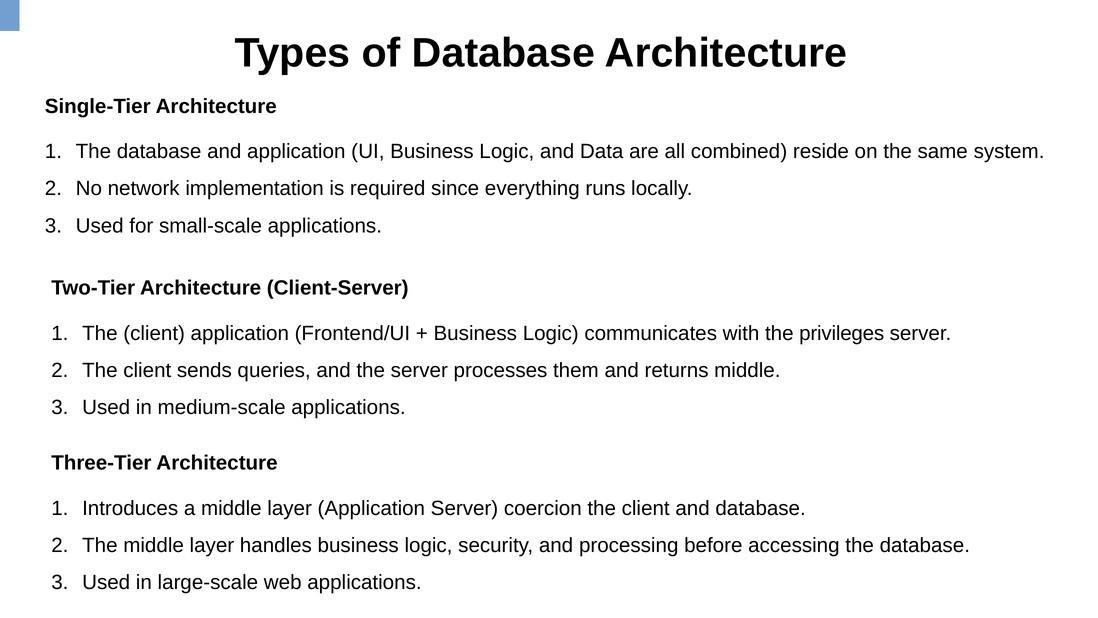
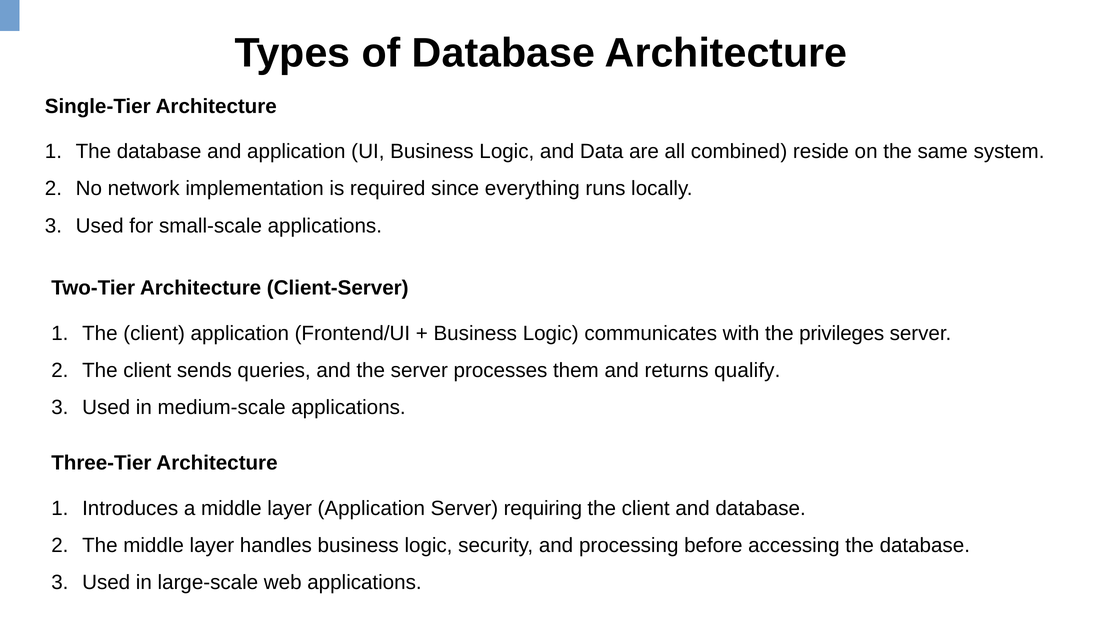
returns middle: middle -> qualify (747, 370)
coercion: coercion -> requiring (543, 508)
